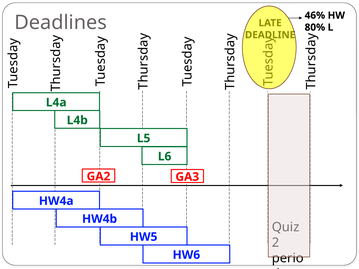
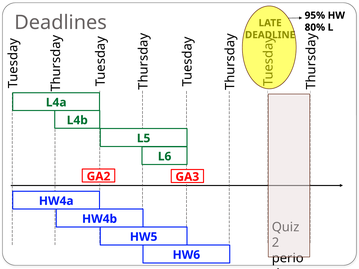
46%: 46% -> 95% (315, 15)
